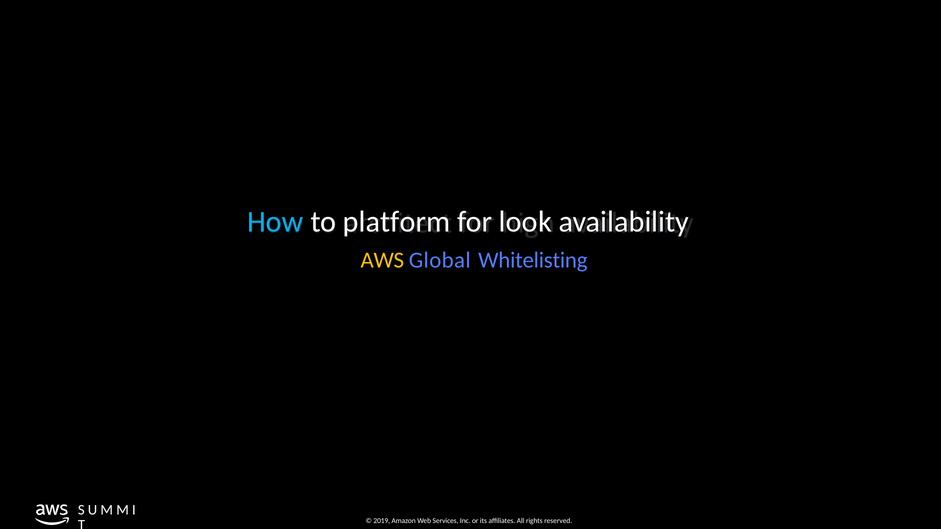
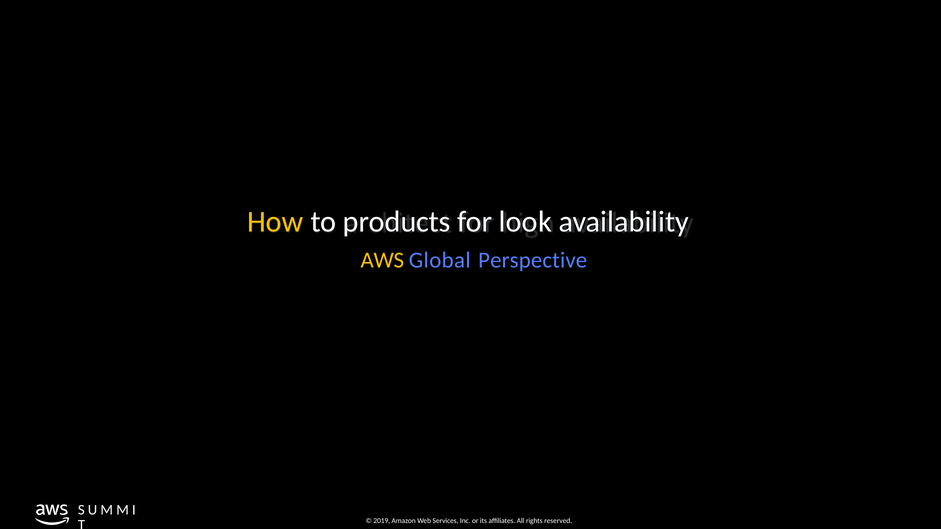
How colour: light blue -> yellow (275, 222)
platform: platform -> products (397, 222)
Whitelisting: Whitelisting -> Perspective (533, 260)
